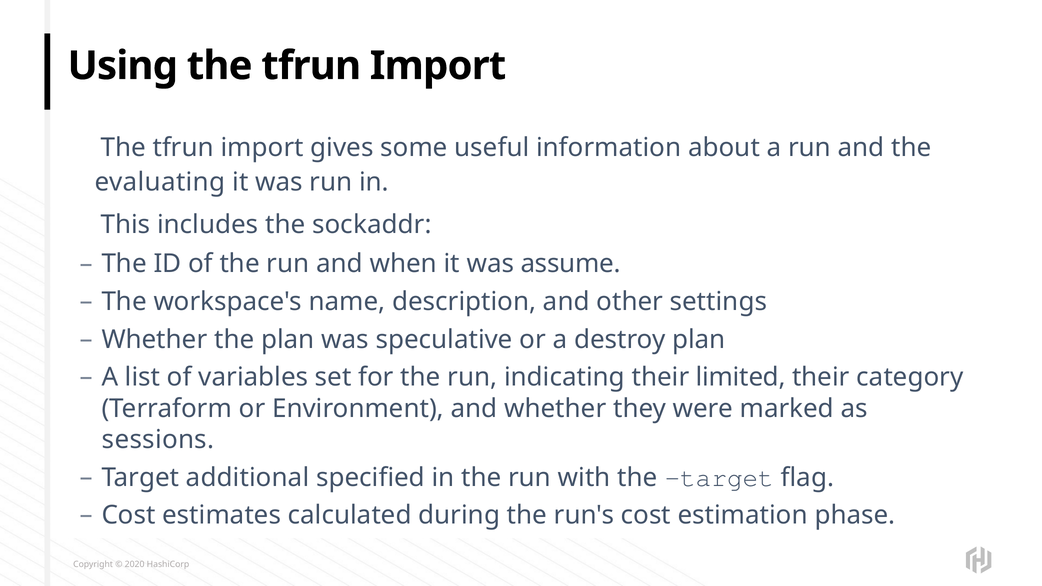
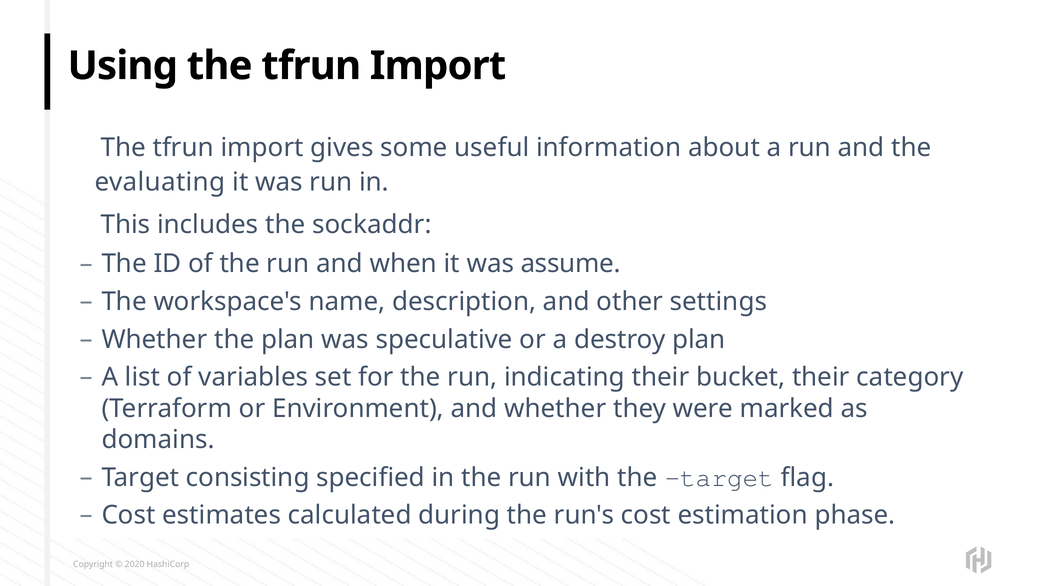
limited: limited -> bucket (741, 377)
sessions: sessions -> domains (158, 440)
additional: additional -> consisting (248, 478)
